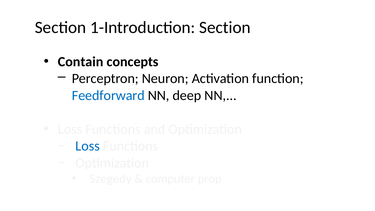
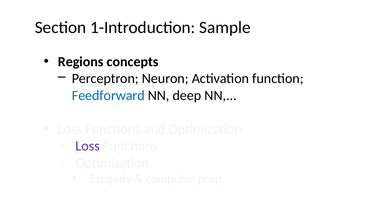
1-Introduction Section: Section -> Sample (225, 28)
Contain: Contain -> Regions (81, 62)
Loss colour: blue -> purple (88, 146)
